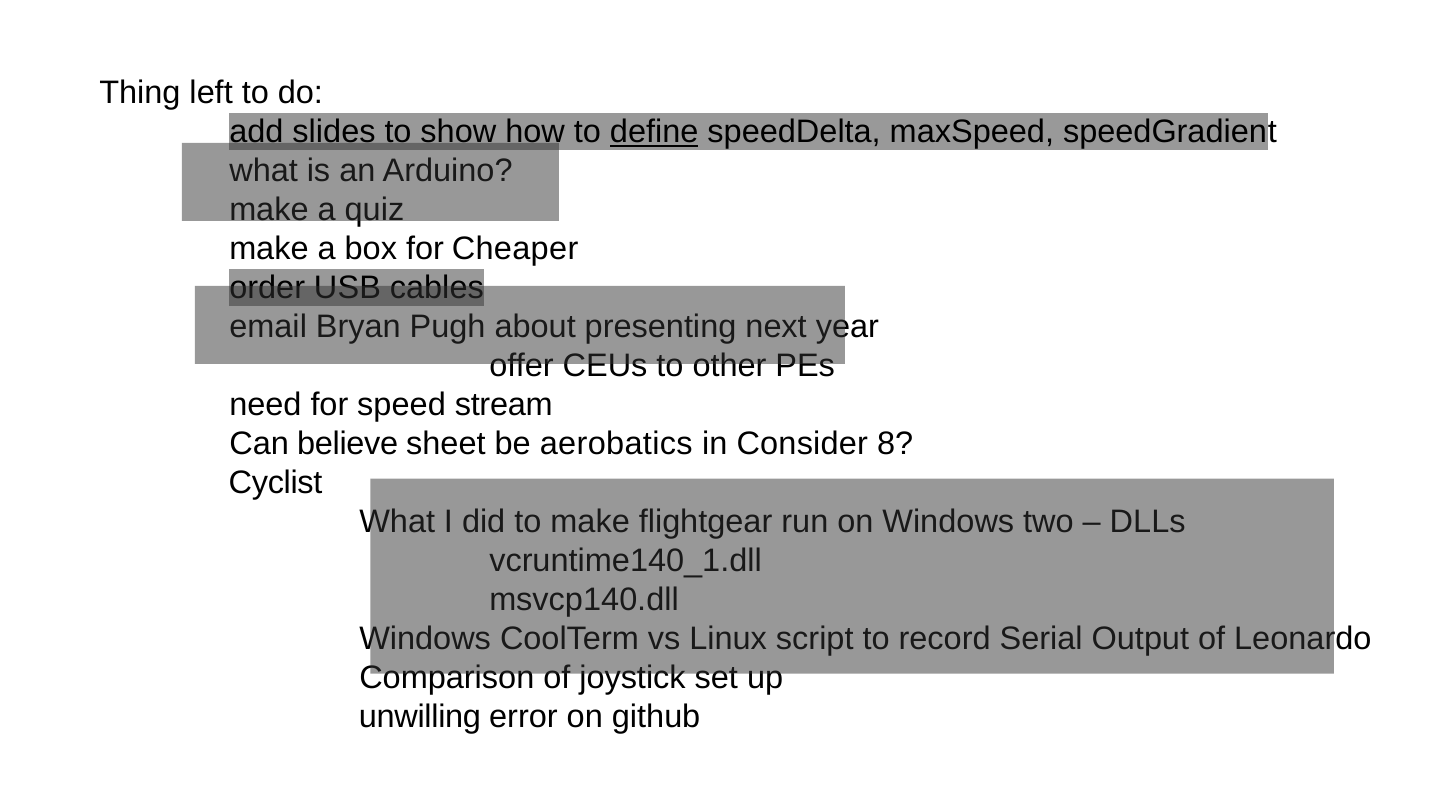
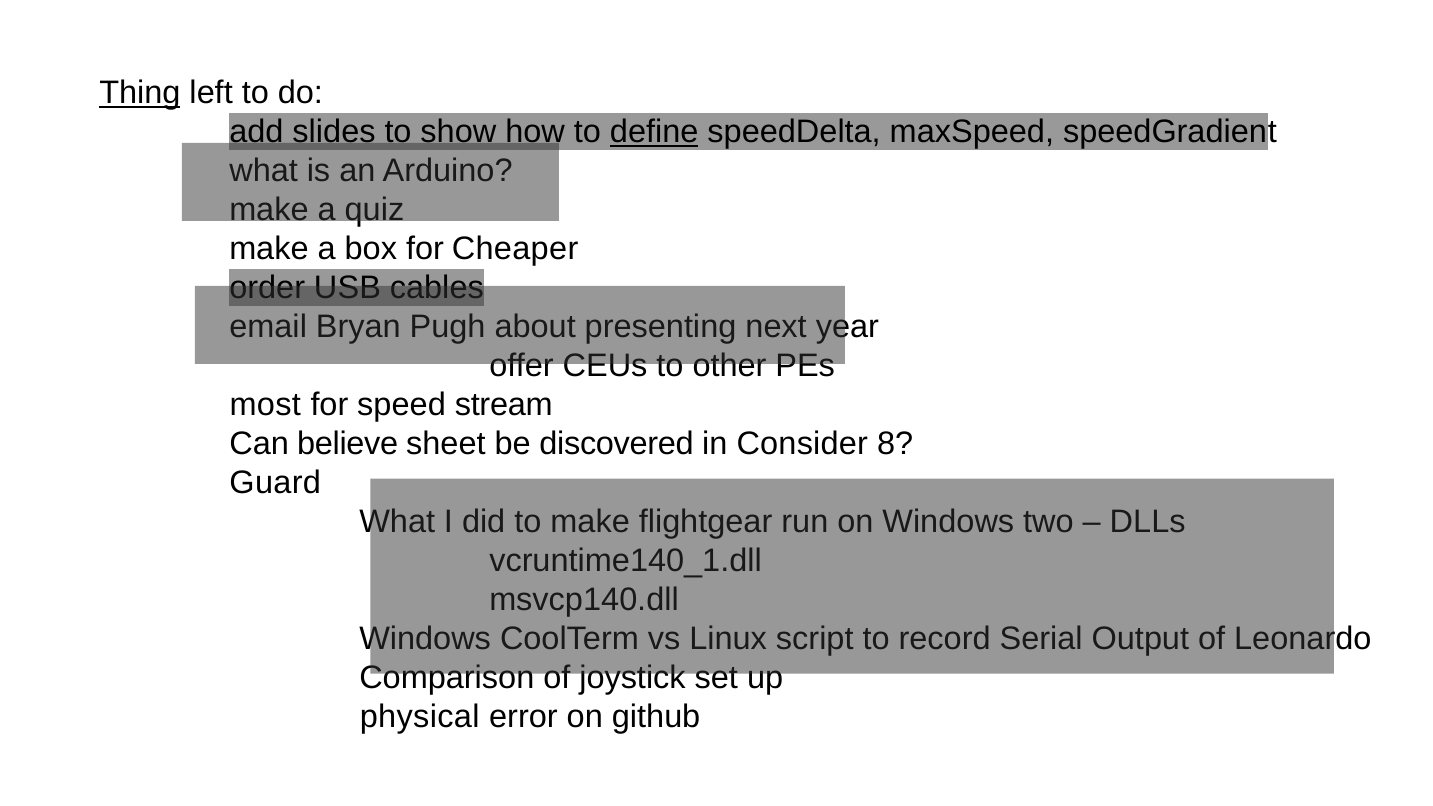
Thing underline: none -> present (140, 93)
need: need -> most (265, 405)
aerobatics: aerobatics -> discovered (617, 444)
Cyclist: Cyclist -> Guard (275, 483)
unwilling: unwilling -> physical (420, 717)
